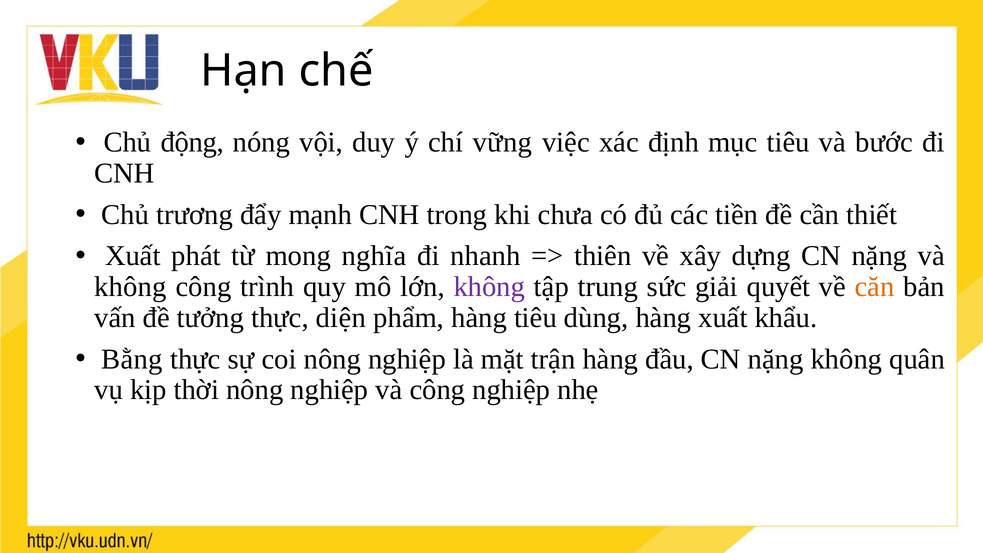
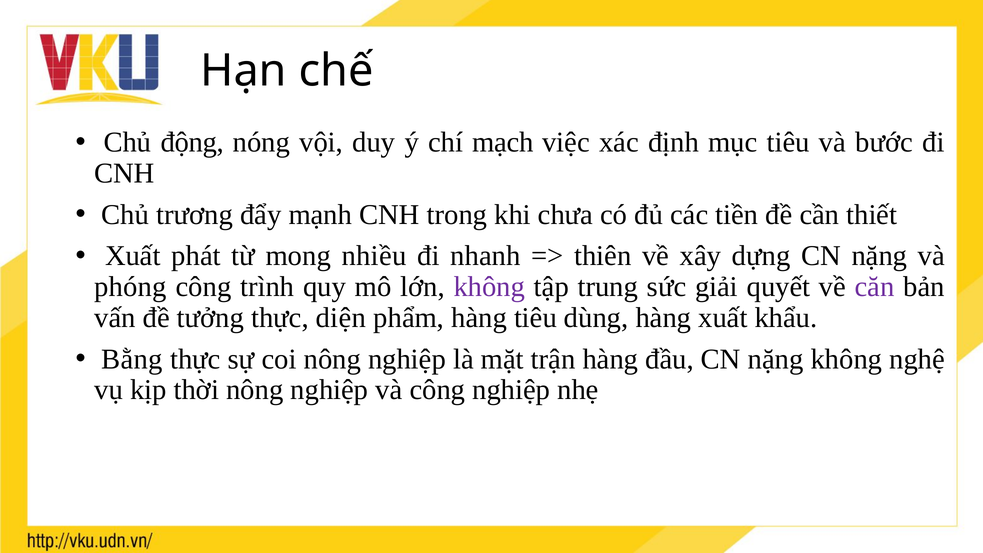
vững: vững -> mạch (503, 142)
nghĩa: nghĩa -> nhiều (374, 256)
không: không -> phóng (131, 287)
căn colour: orange -> purple (875, 287)
quân: quân -> nghệ (917, 359)
